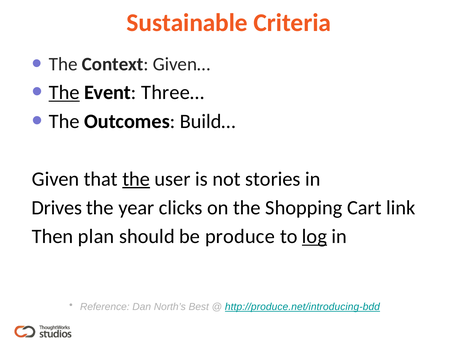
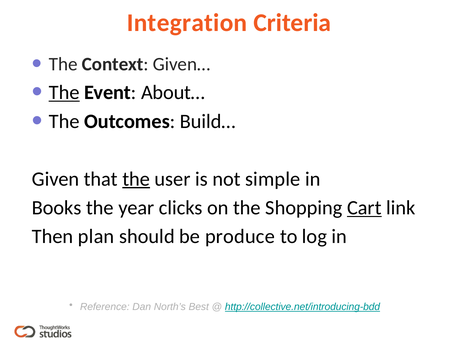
Sustainable: Sustainable -> Integration (187, 23)
Three…: Three… -> About… (173, 92)
stories: stories -> simple (273, 179)
Drives: Drives -> Books (57, 207)
Cart underline: none -> present (364, 207)
log underline: present -> none (314, 236)
http://produce.net/introducing-bdd: http://produce.net/introducing-bdd -> http://collective.net/introducing-bdd (303, 306)
